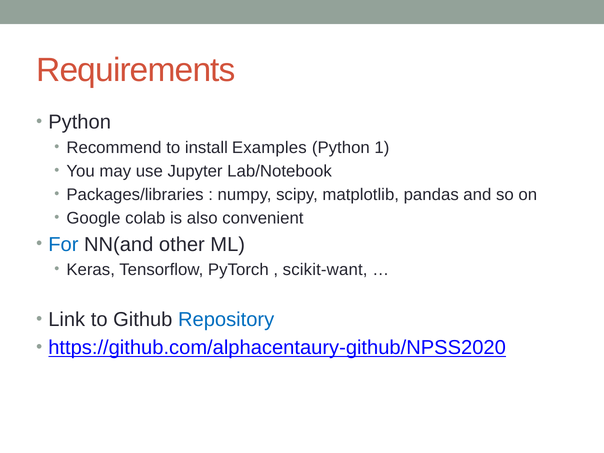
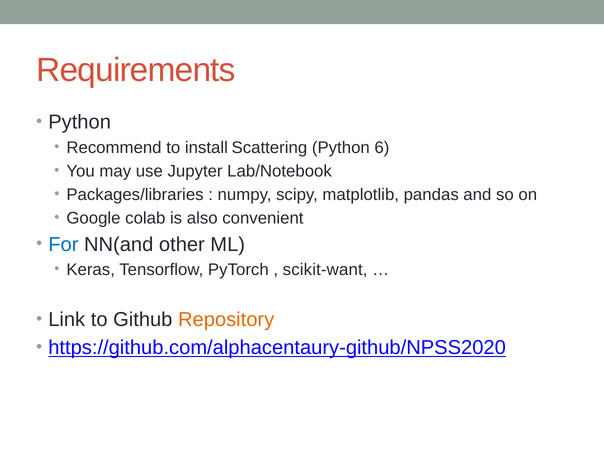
Examples: Examples -> Scattering (269, 147)
1: 1 -> 6 (382, 147)
Repository colour: blue -> orange (226, 320)
